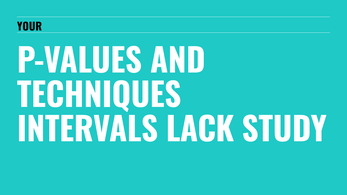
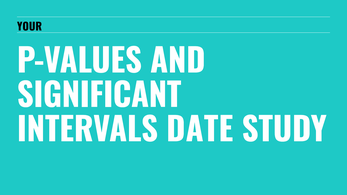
TECHNIQUES: TECHNIQUES -> SIGNIFICANT (99, 96)
LACK: LACK -> DATE (200, 130)
